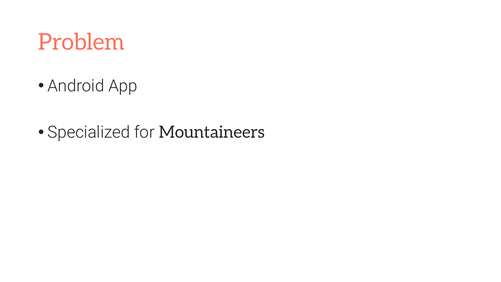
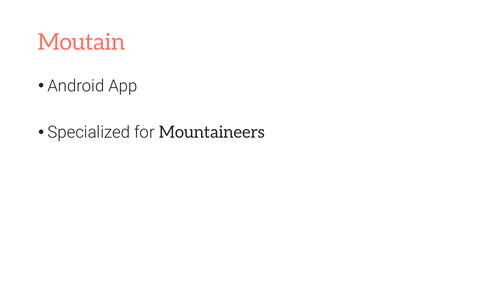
Problem: Problem -> Moutain (81, 42)
